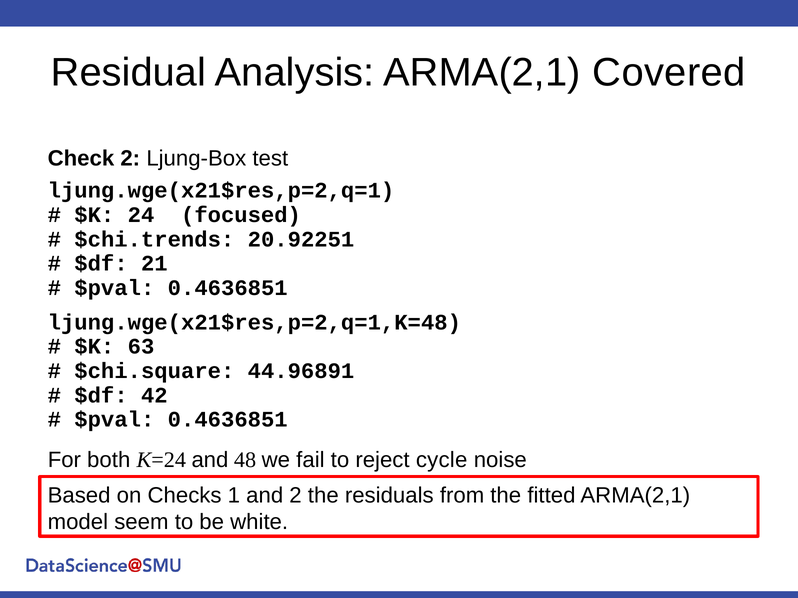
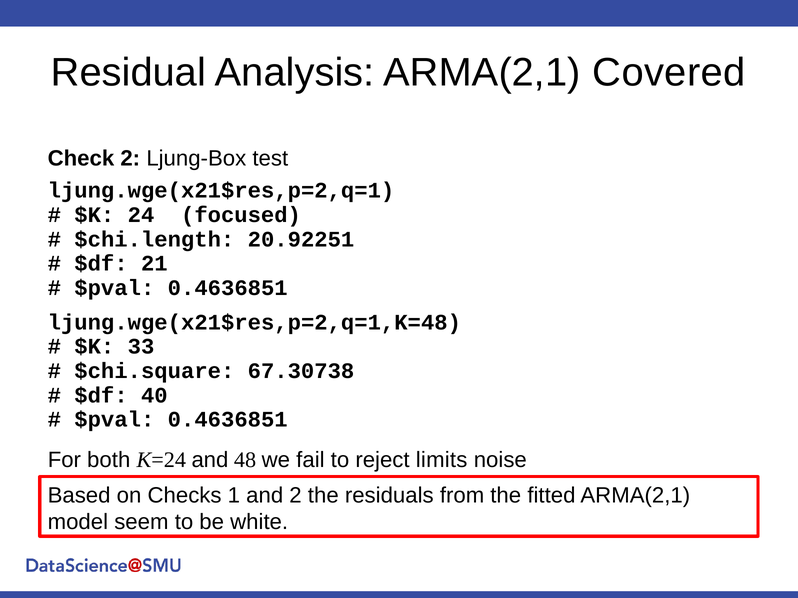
$chi.trends: $chi.trends -> $chi.length (154, 239)
63: 63 -> 33 (141, 347)
44.96891: 44.96891 -> 67.30738 (301, 371)
42: 42 -> 40 (154, 396)
cycle: cycle -> limits (442, 460)
